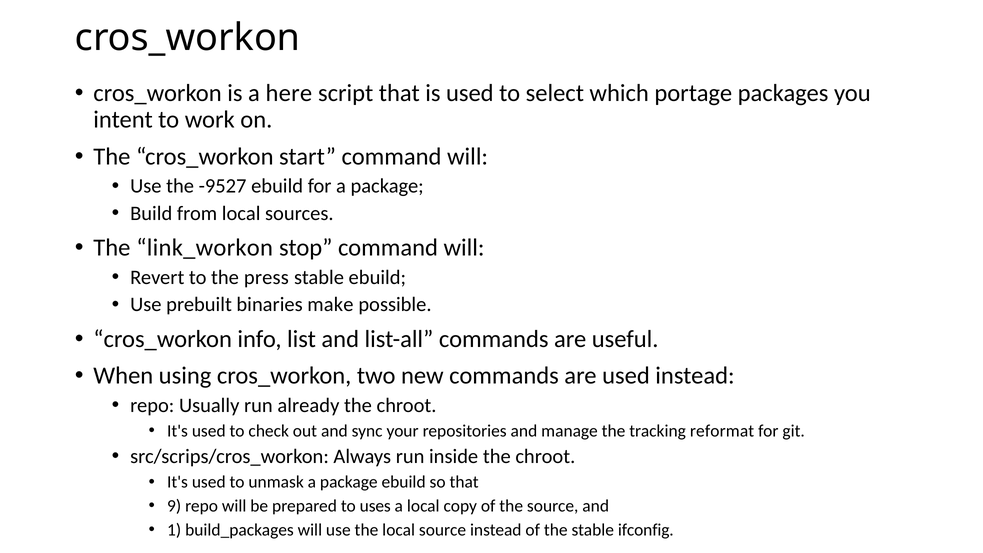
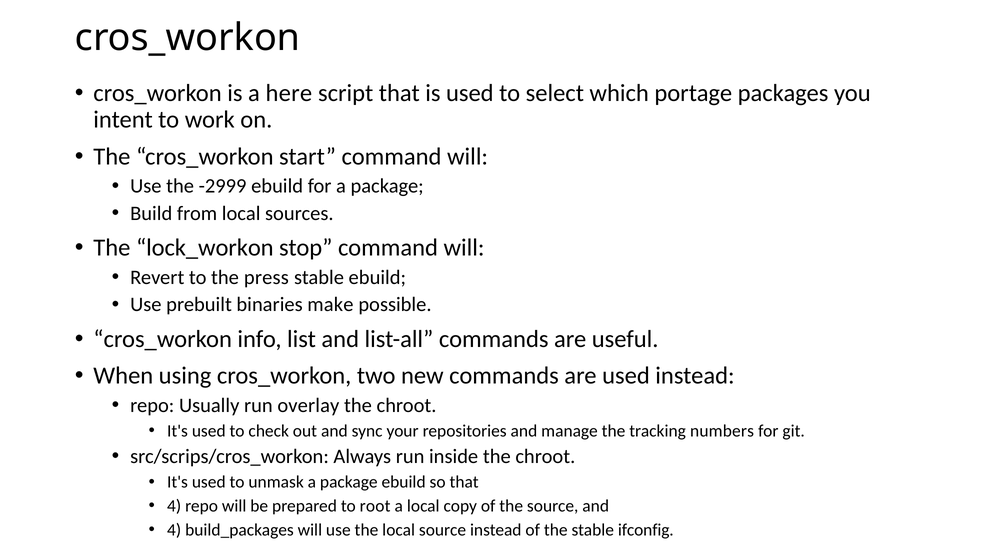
-9527: -9527 -> -2999 (223, 186)
link_workon: link_workon -> lock_workon (205, 248)
already: already -> overlay (308, 405)
reformat: reformat -> numbers (722, 431)
9: 9 -> 4 (174, 506)
uses: uses -> root (375, 506)
1: 1 -> 4 (174, 530)
